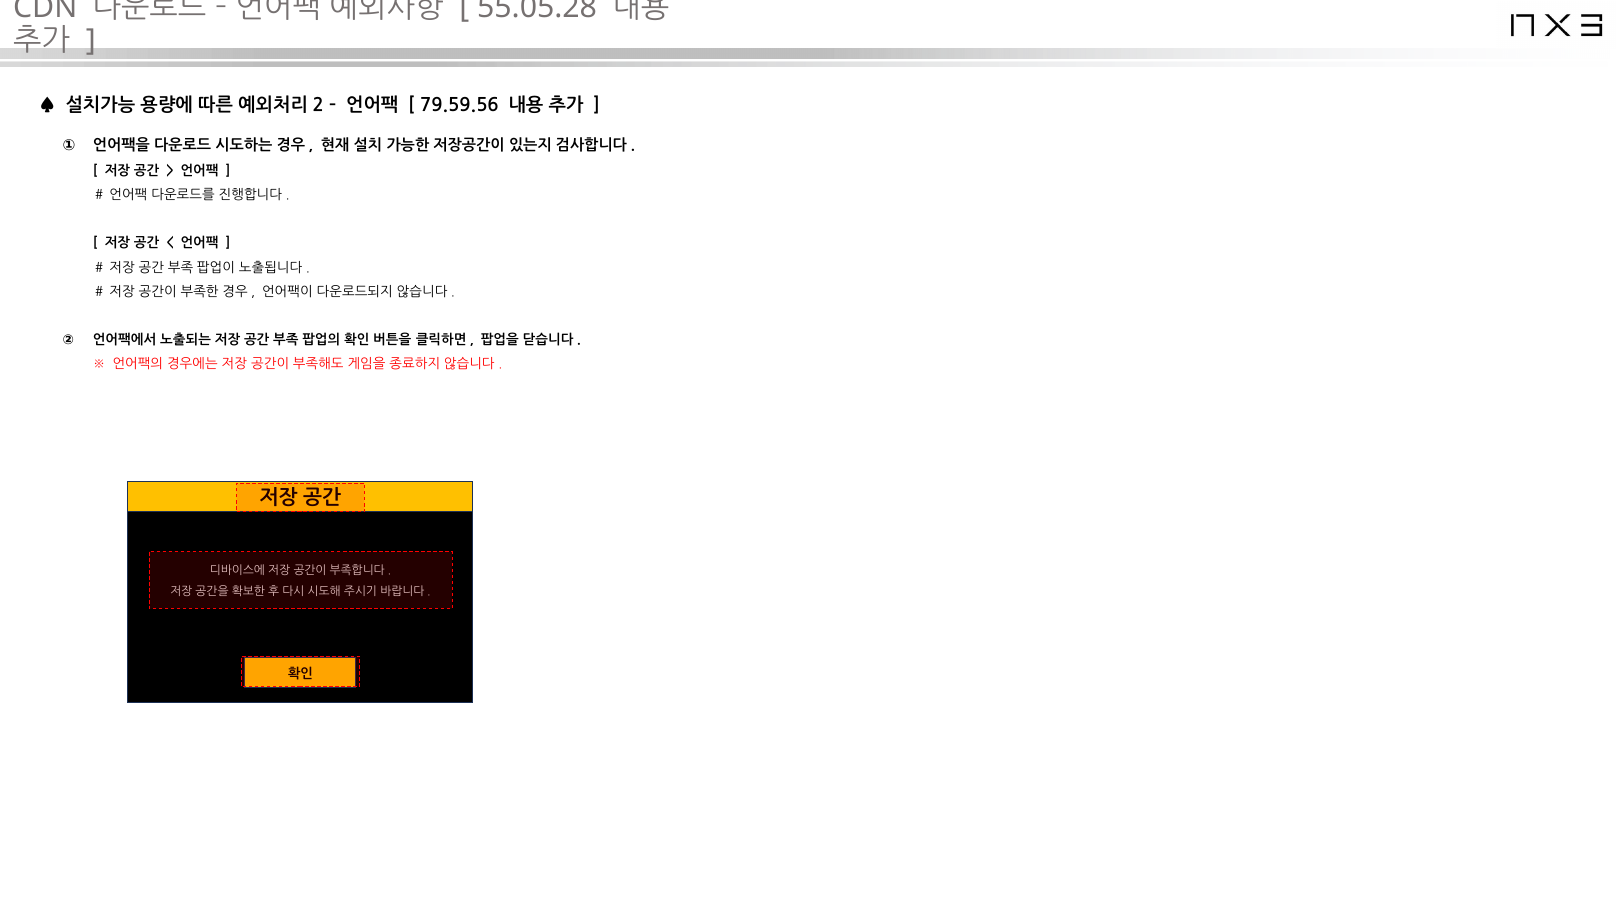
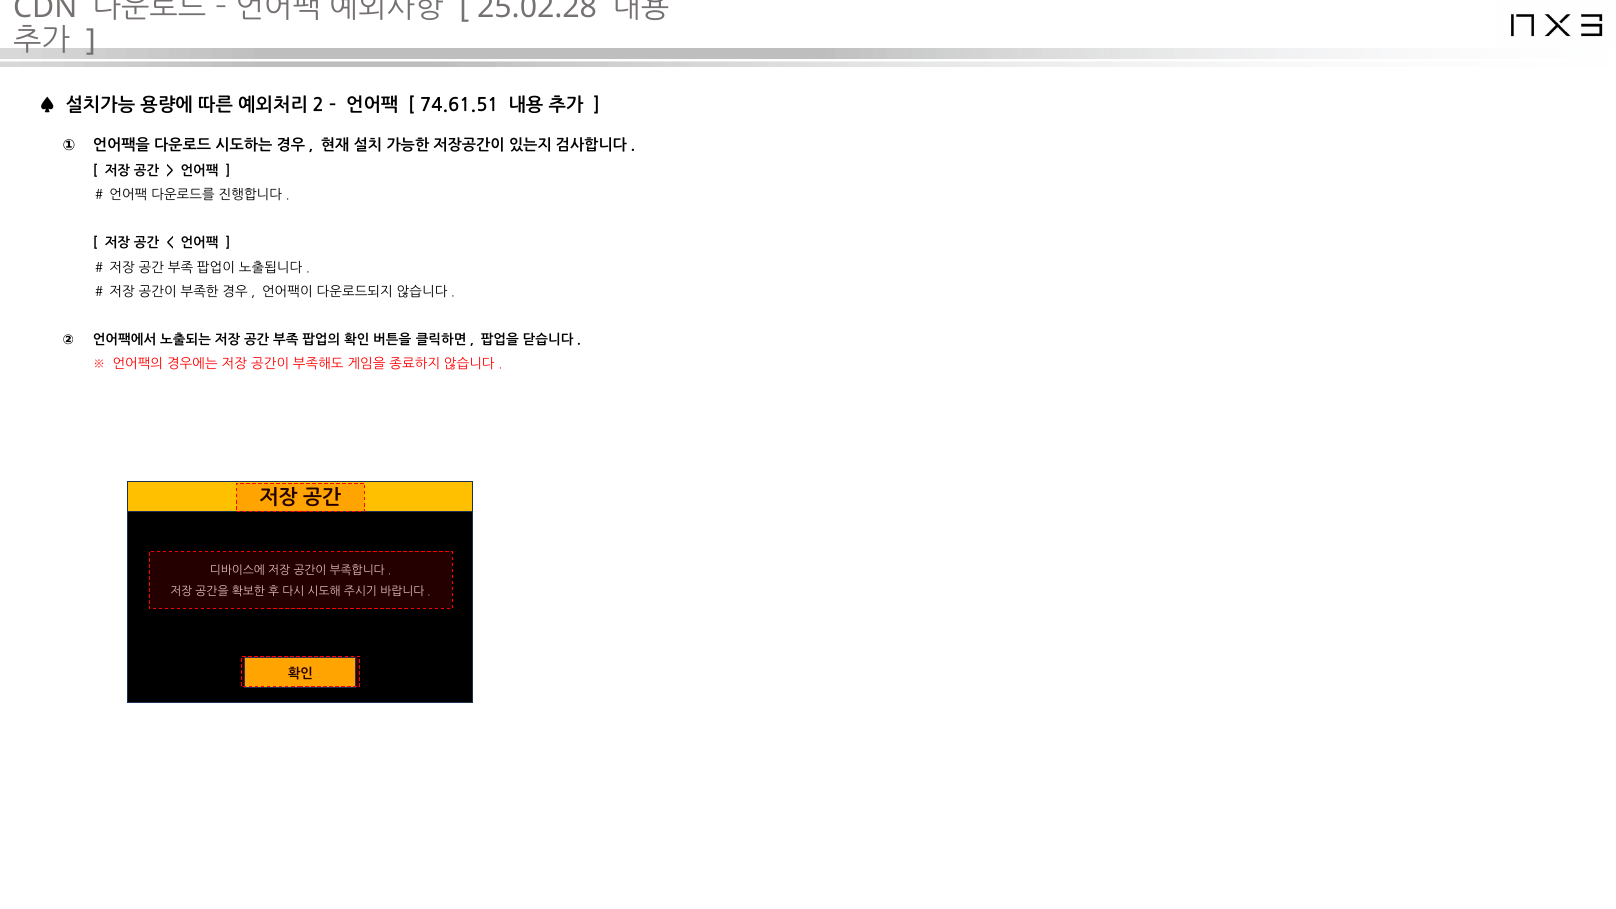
55.05.28: 55.05.28 -> 25.02.28 (537, 8)
79.59.56: 79.59.56 -> 74.61.51 (459, 105)
